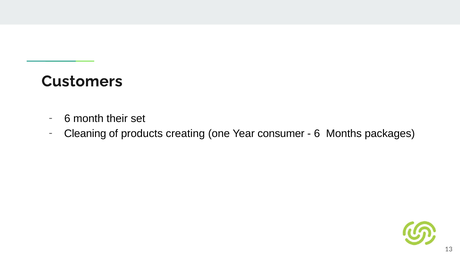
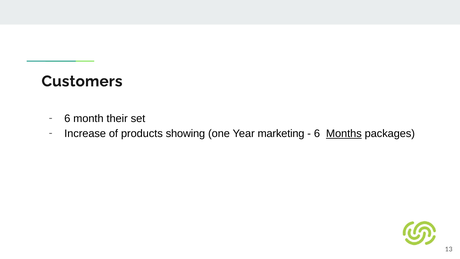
Cleaning: Cleaning -> Increase (85, 133)
creating: creating -> showing (185, 133)
consumer: consumer -> marketing (281, 133)
Months underline: none -> present (344, 133)
